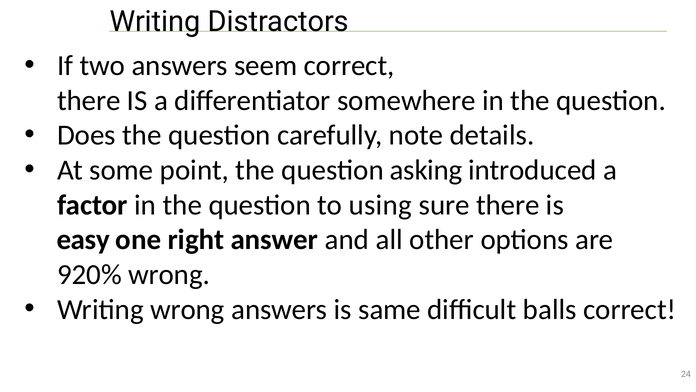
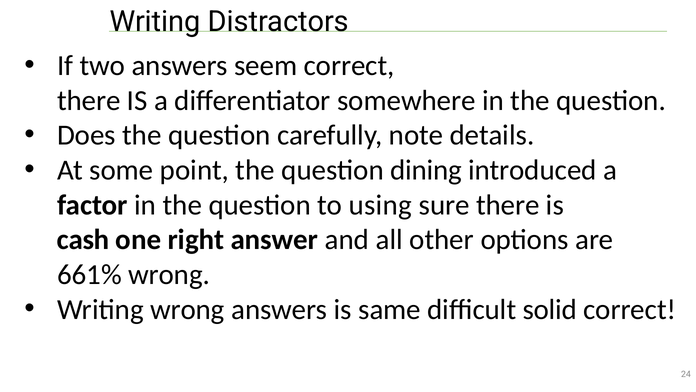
asking: asking -> dining (426, 170)
easy: easy -> cash (83, 239)
920%: 920% -> 661% (89, 274)
balls: balls -> solid (550, 309)
